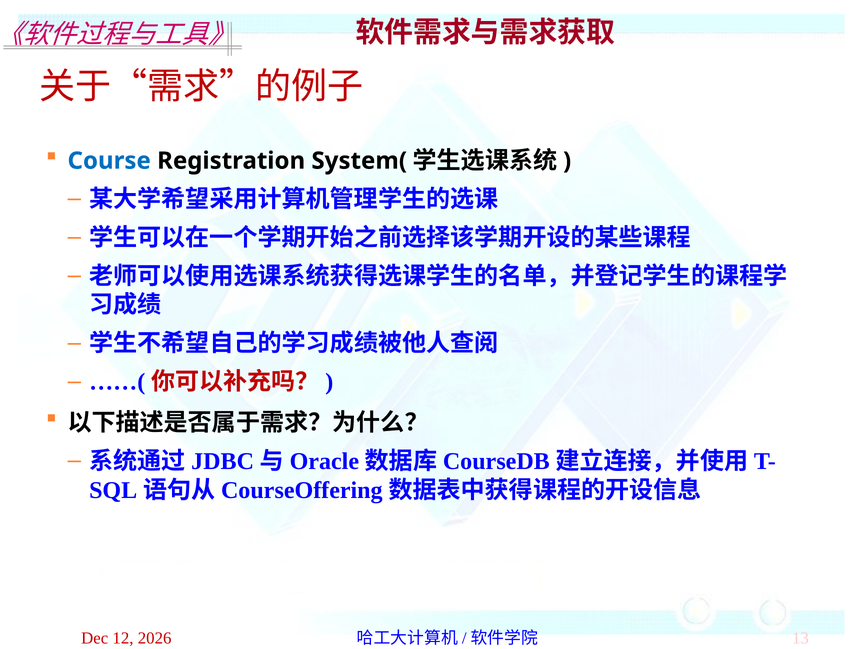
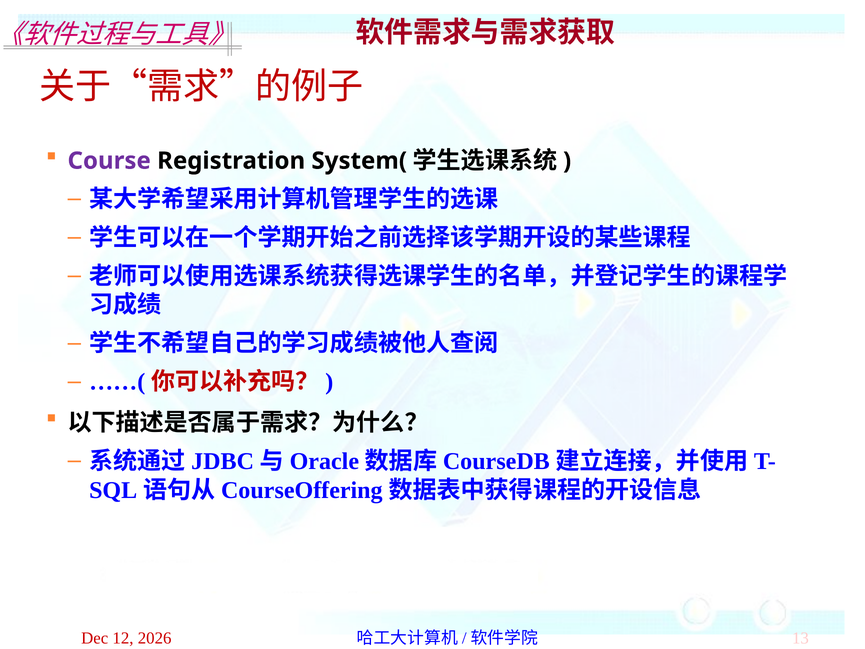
Course colour: blue -> purple (109, 161)
